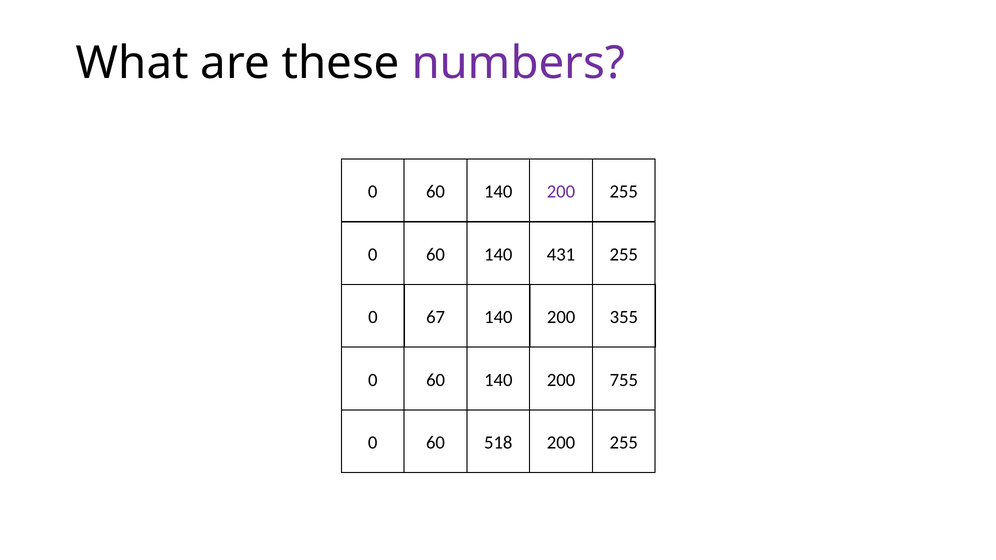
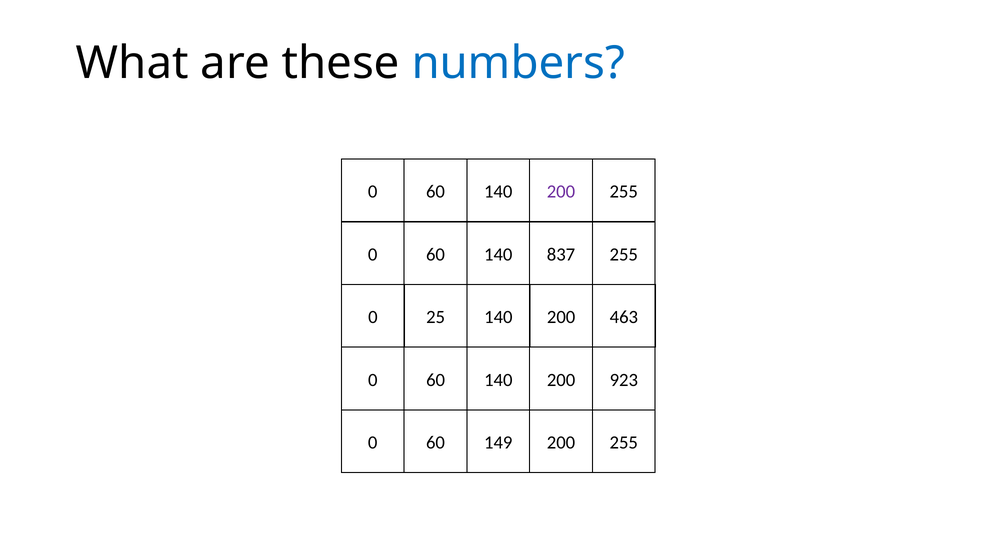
numbers colour: purple -> blue (518, 63)
431: 431 -> 837 (561, 255)
67: 67 -> 25 (436, 317)
355: 355 -> 463 (624, 317)
755: 755 -> 923 (624, 380)
518: 518 -> 149 (498, 443)
